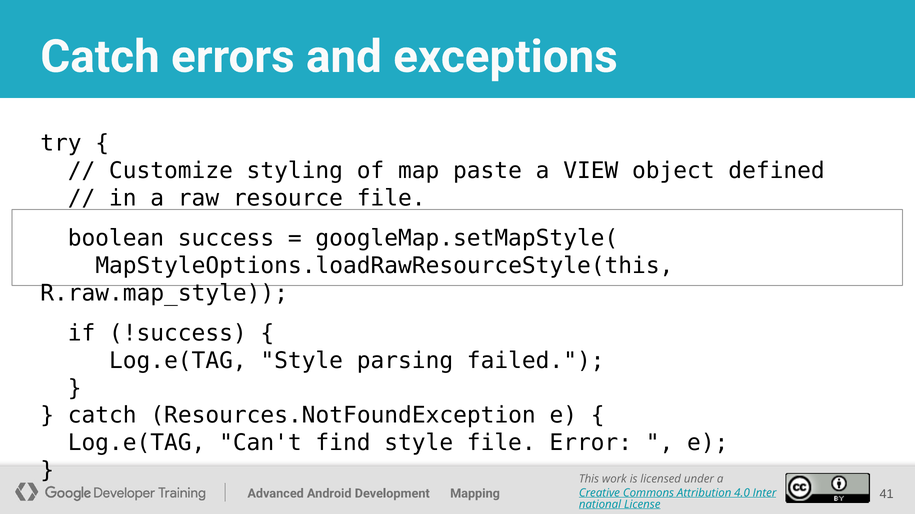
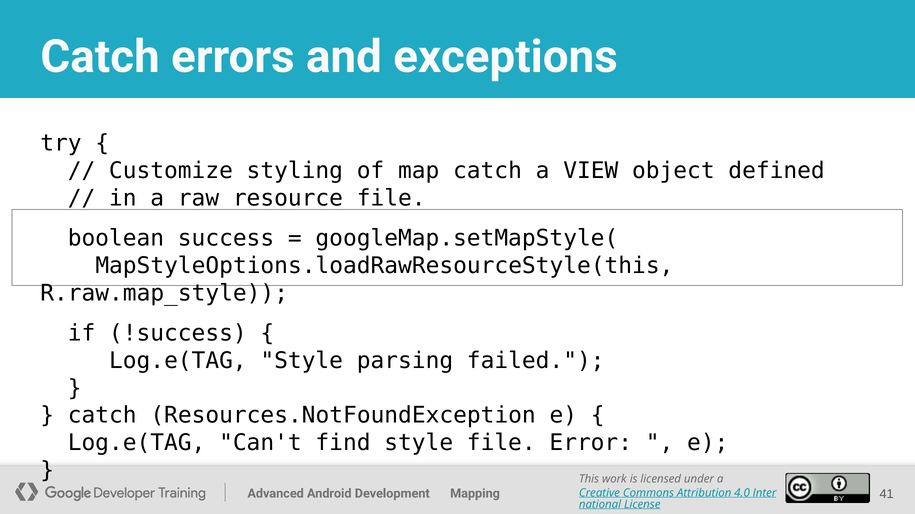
map paste: paste -> catch (488, 171)
